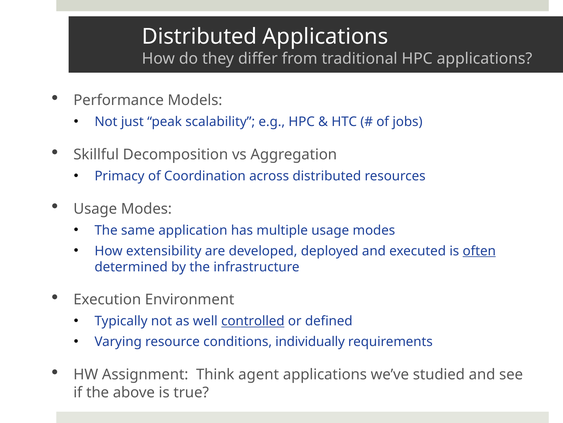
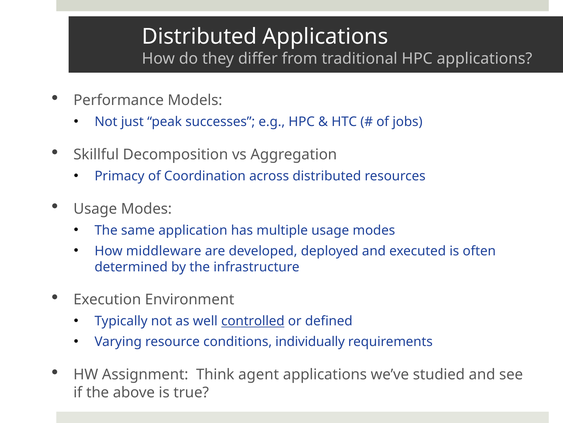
scalability: scalability -> successes (220, 122)
extensibility: extensibility -> middleware (164, 251)
often underline: present -> none (479, 251)
